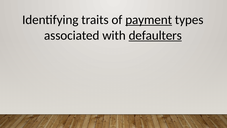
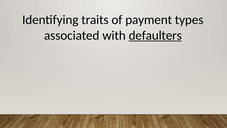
payment underline: present -> none (149, 20)
